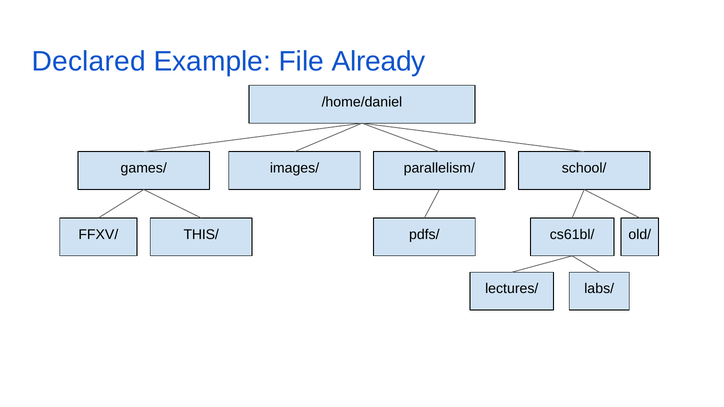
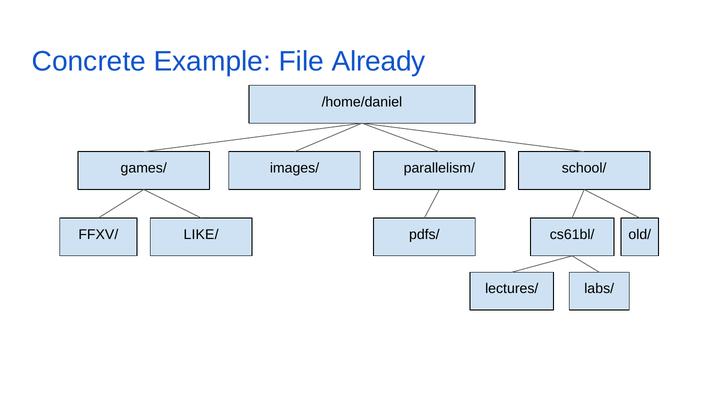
Declared: Declared -> Concrete (89, 61)
THIS/: THIS/ -> LIKE/ (201, 235)
